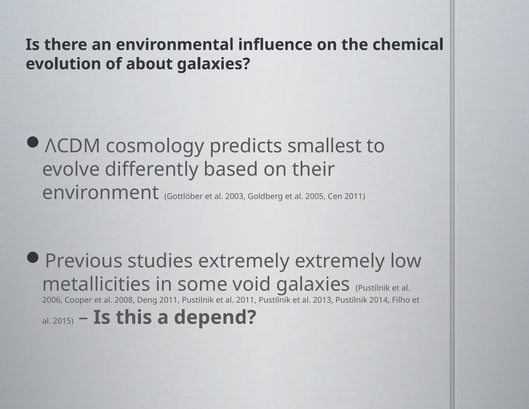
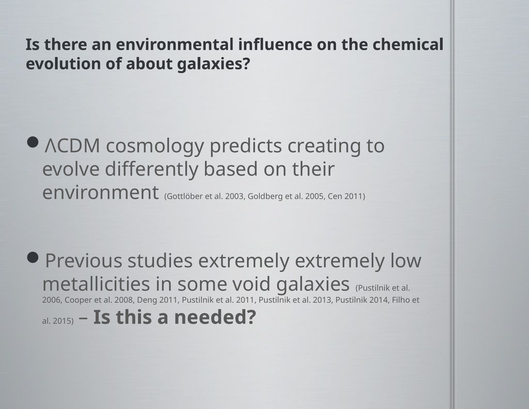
smallest: smallest -> creating (325, 146)
depend: depend -> needed (215, 317)
